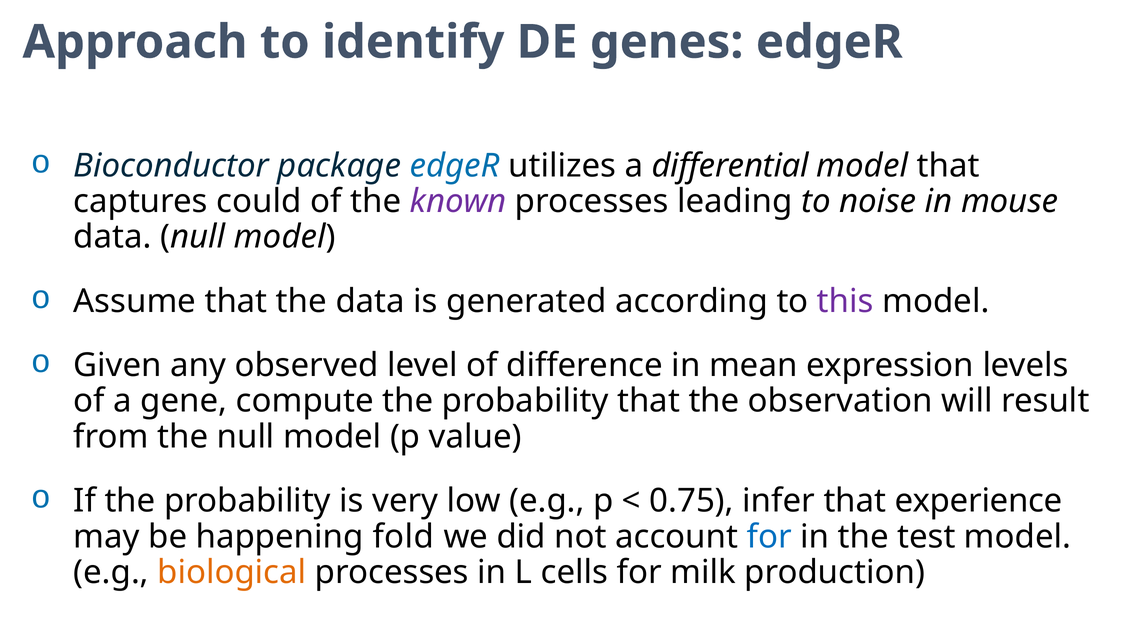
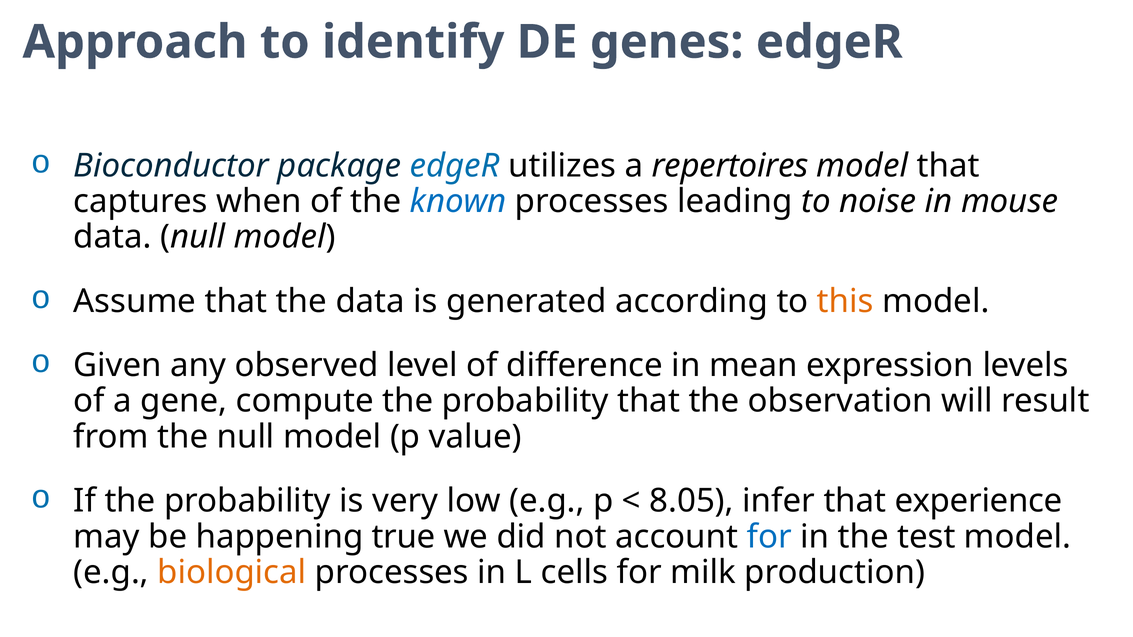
differential: differential -> repertoires (730, 166)
could: could -> when (259, 201)
known colour: purple -> blue (458, 201)
this colour: purple -> orange (845, 301)
0.75: 0.75 -> 8.05 (692, 501)
fold: fold -> true (404, 537)
